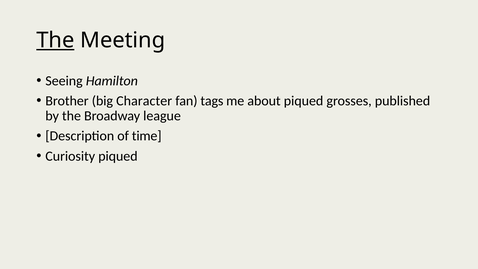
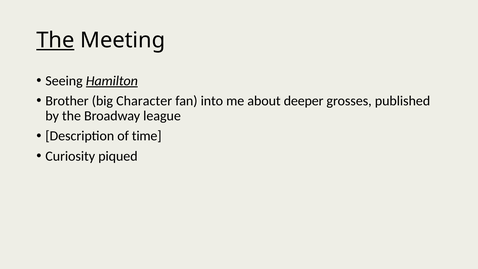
Hamilton underline: none -> present (112, 81)
tags: tags -> into (212, 101)
about piqued: piqued -> deeper (304, 101)
